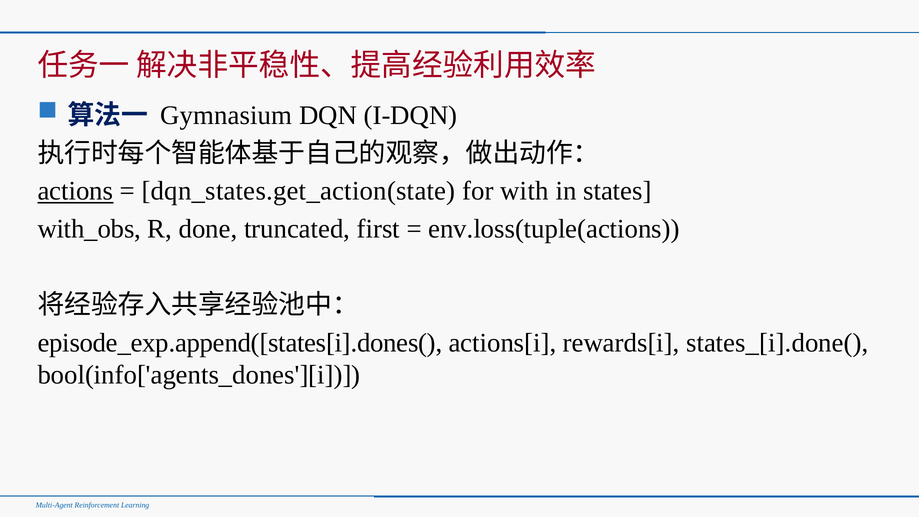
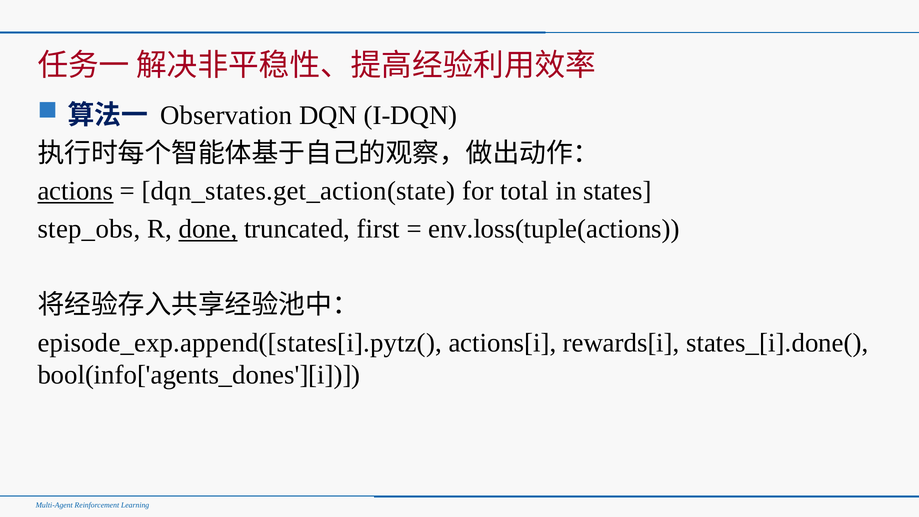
Gymnasium: Gymnasium -> Observation (226, 115)
with: with -> total (524, 191)
with_obs: with_obs -> step_obs (89, 229)
done underline: none -> present (208, 229)
episode_exp.append([states[i].dones(: episode_exp.append([states[i].dones( -> episode_exp.append([states[i].pytz( (240, 343)
